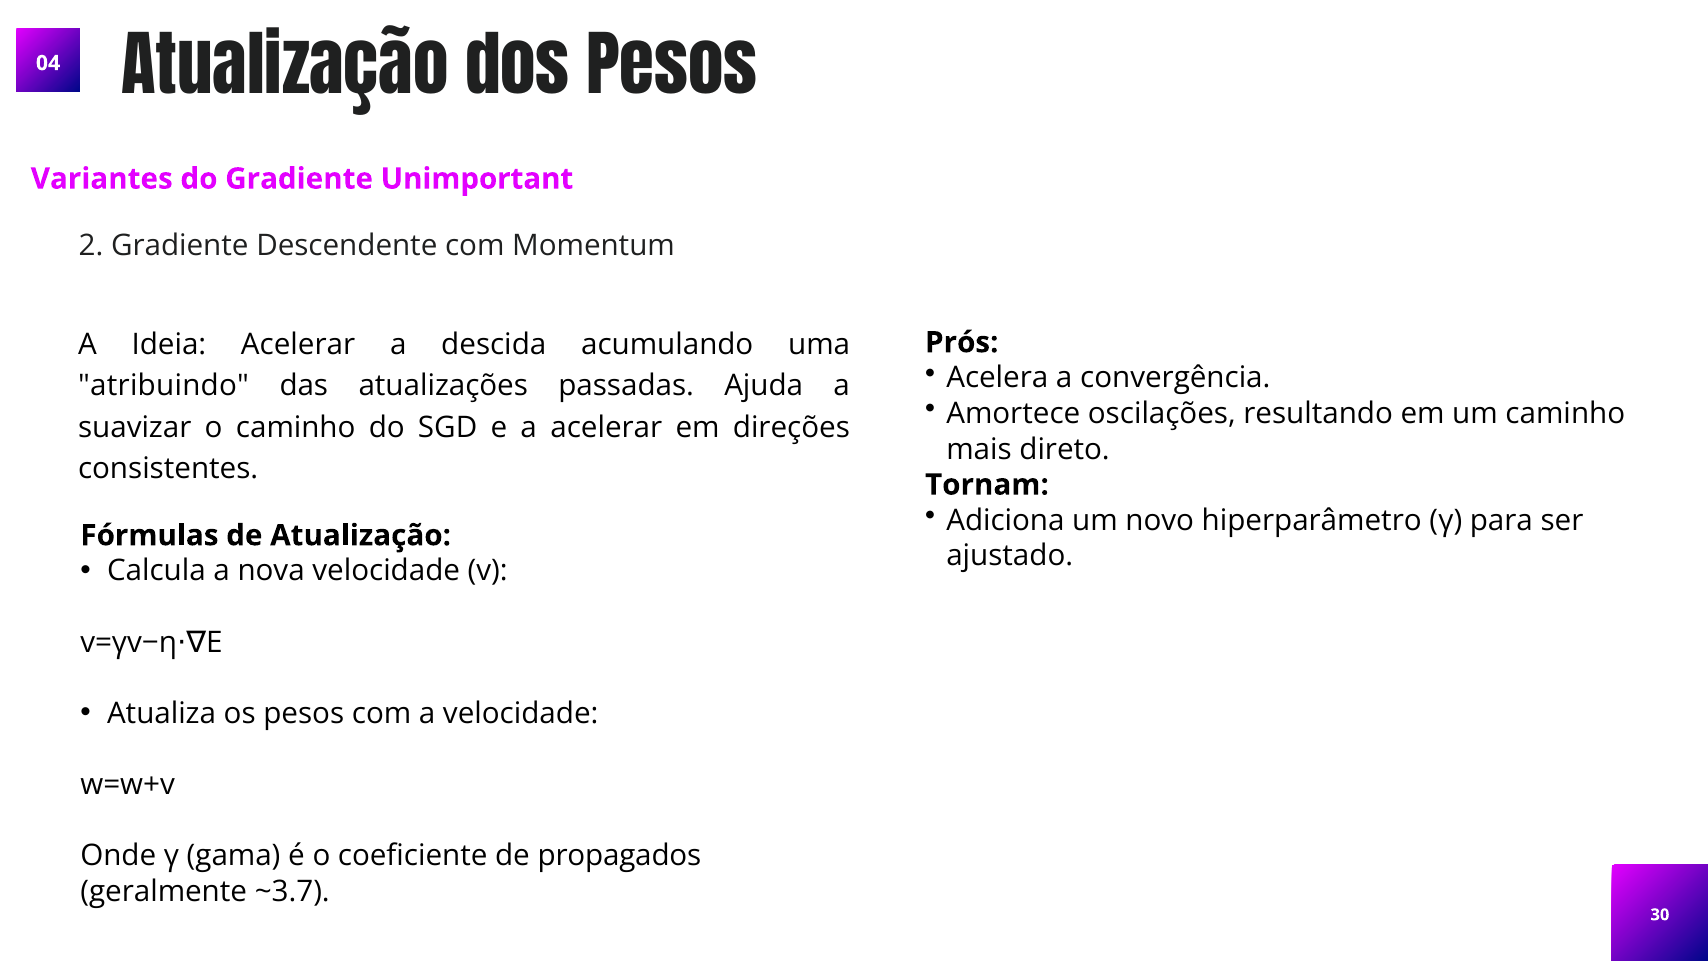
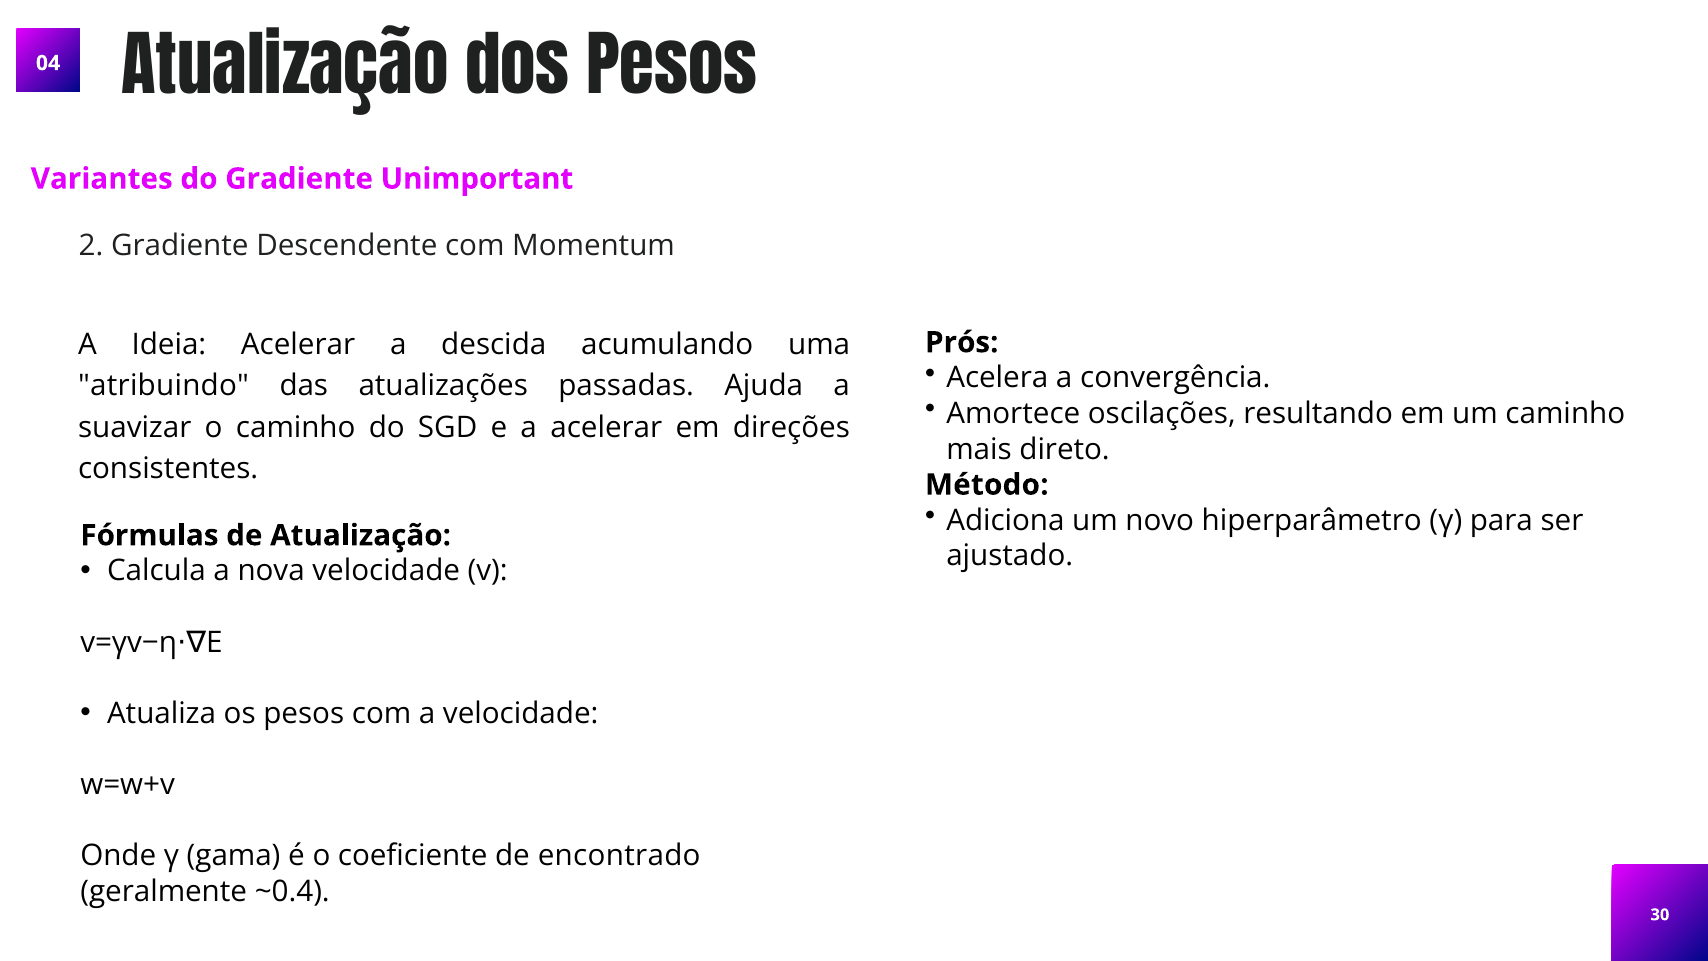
Tornam: Tornam -> Método (987, 485)
propagados: propagados -> encontrado (619, 856)
~3.7: ~3.7 -> ~0.4 (292, 891)
